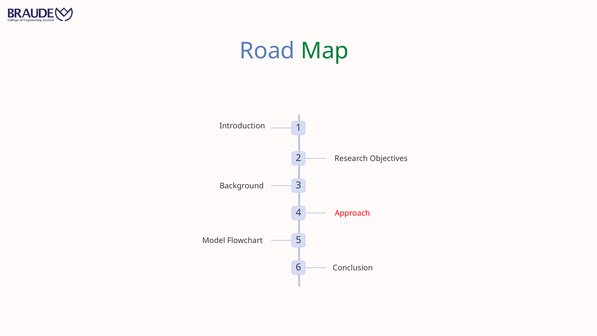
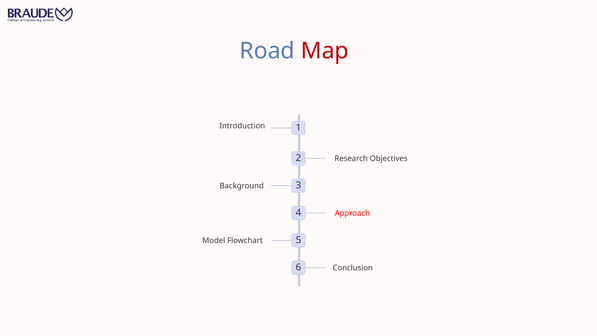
Map colour: green -> red (325, 51)
